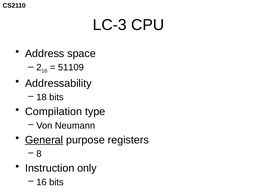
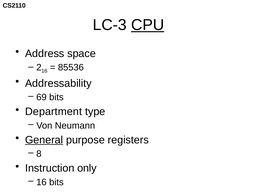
CPU underline: none -> present (148, 25)
51109: 51109 -> 85536 (71, 67)
18: 18 -> 69 (41, 97)
Compilation: Compilation -> Department (54, 111)
